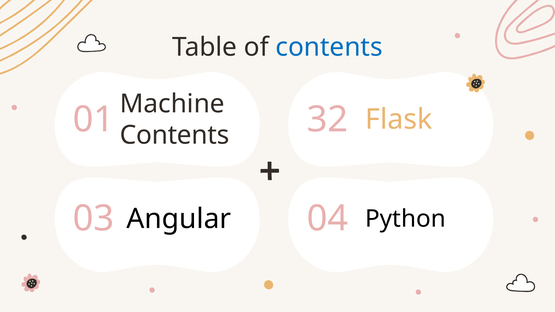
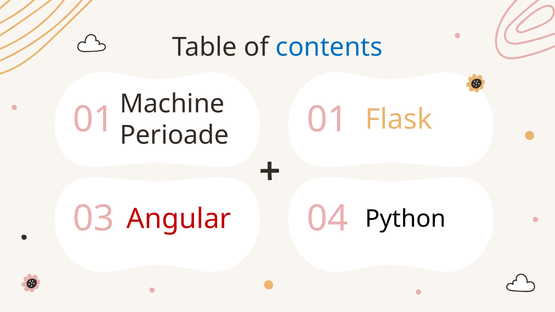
01 32: 32 -> 01 (327, 120)
Contents: Contents -> Perioade (174, 135)
Angular colour: black -> red (179, 219)
